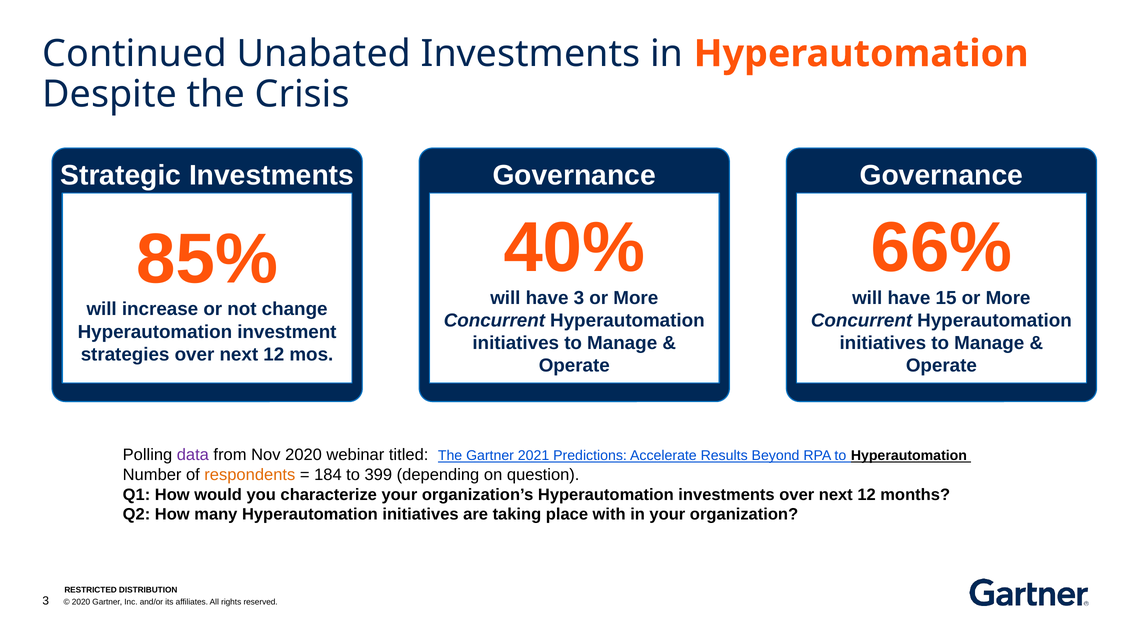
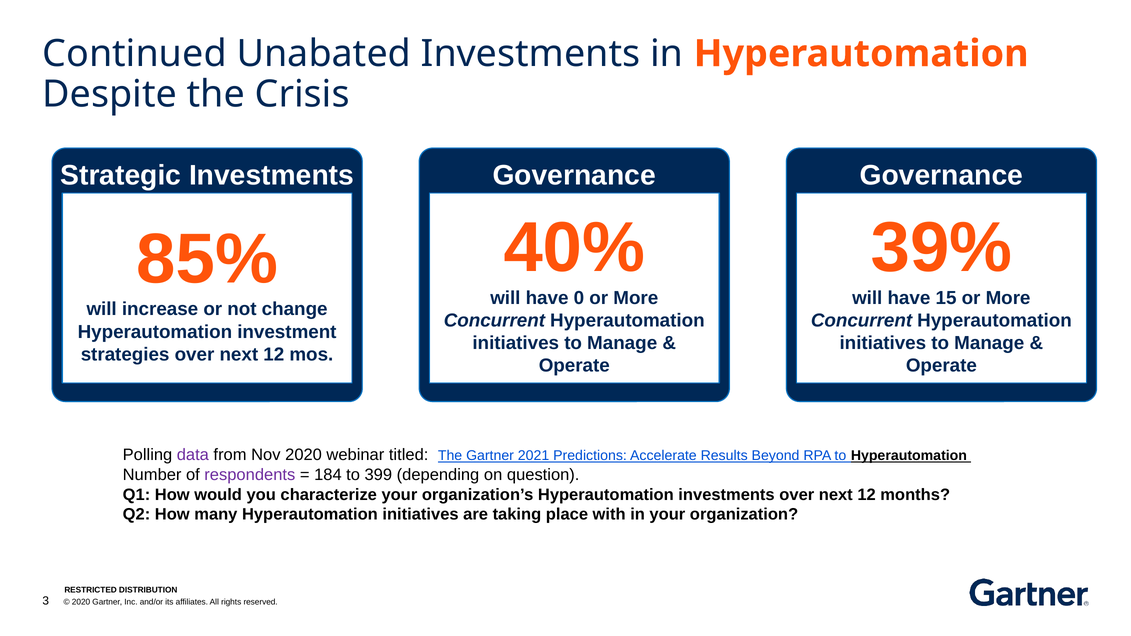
66%: 66% -> 39% (941, 248)
have 3: 3 -> 0 (579, 298)
respondents colour: orange -> purple (250, 475)
